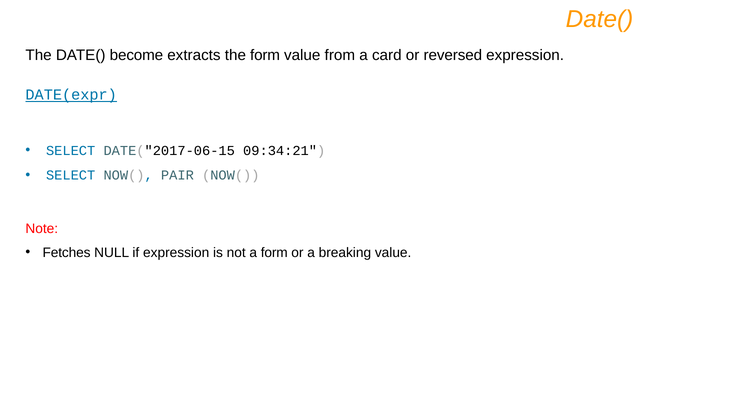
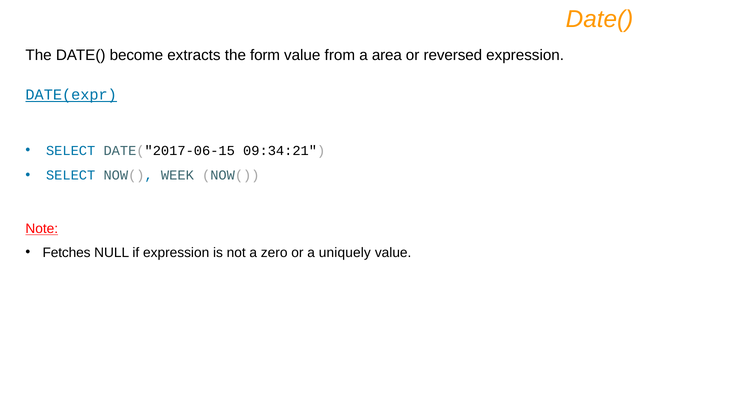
card: card -> area (387, 55)
PAIR: PAIR -> WEEK (177, 175)
Note underline: none -> present (42, 229)
a form: form -> zero (274, 252)
breaking: breaking -> uniquely (345, 252)
